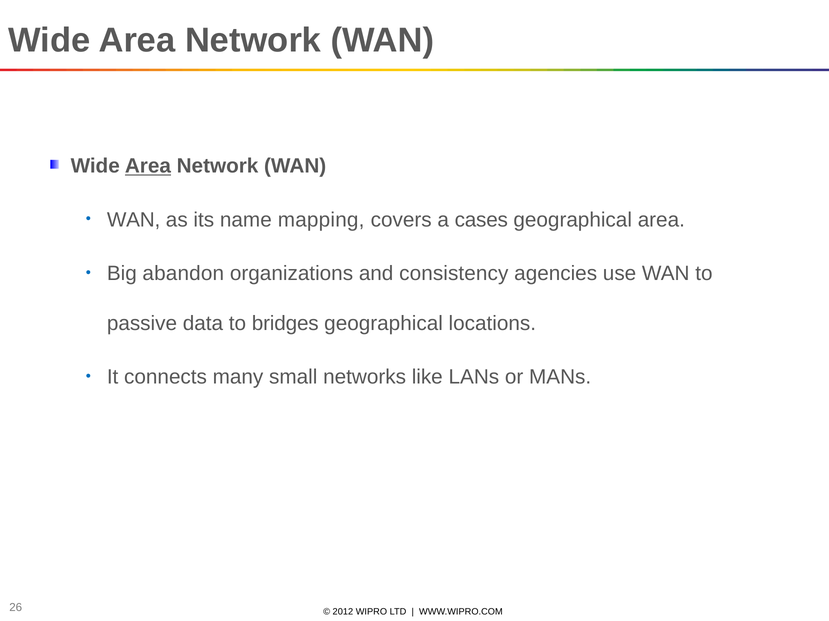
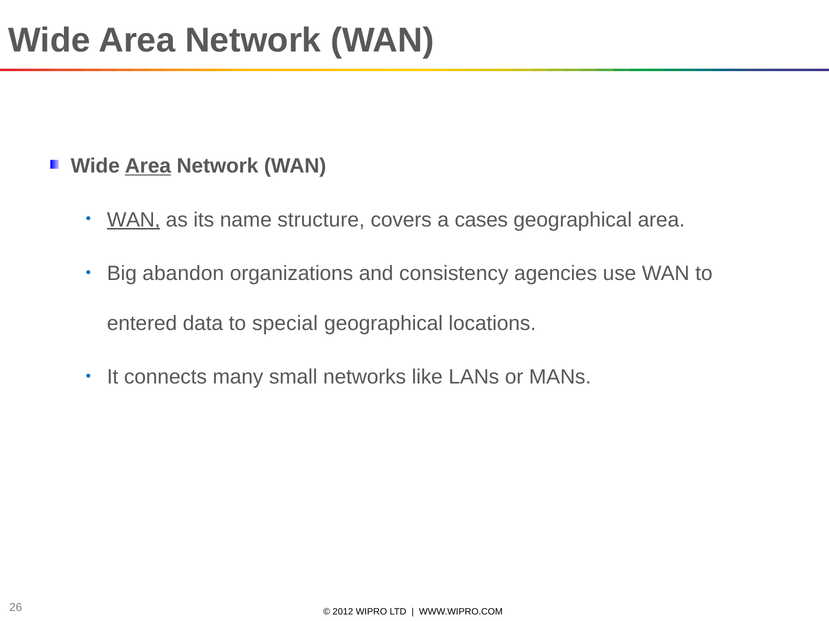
WAN underline: none -> present (134, 220)
mapping: mapping -> structure (321, 220)
passive: passive -> entered (142, 324)
bridges: bridges -> special (285, 324)
